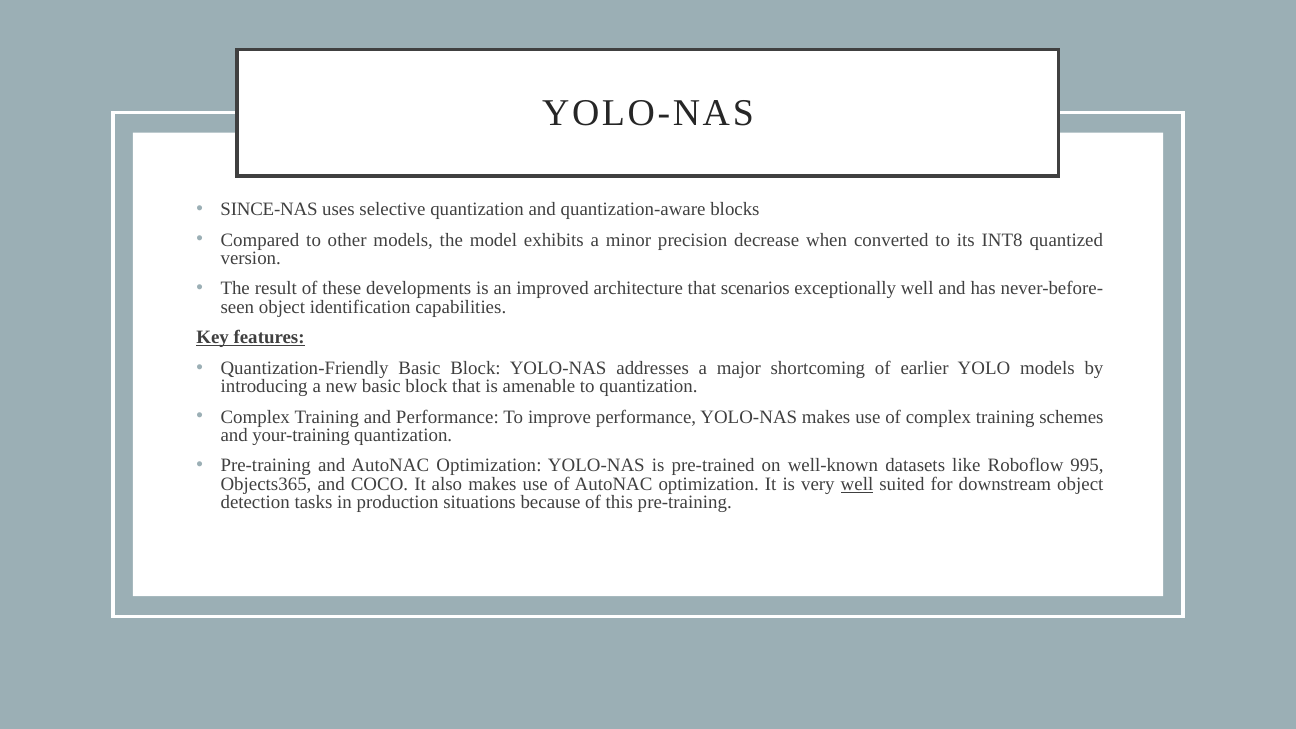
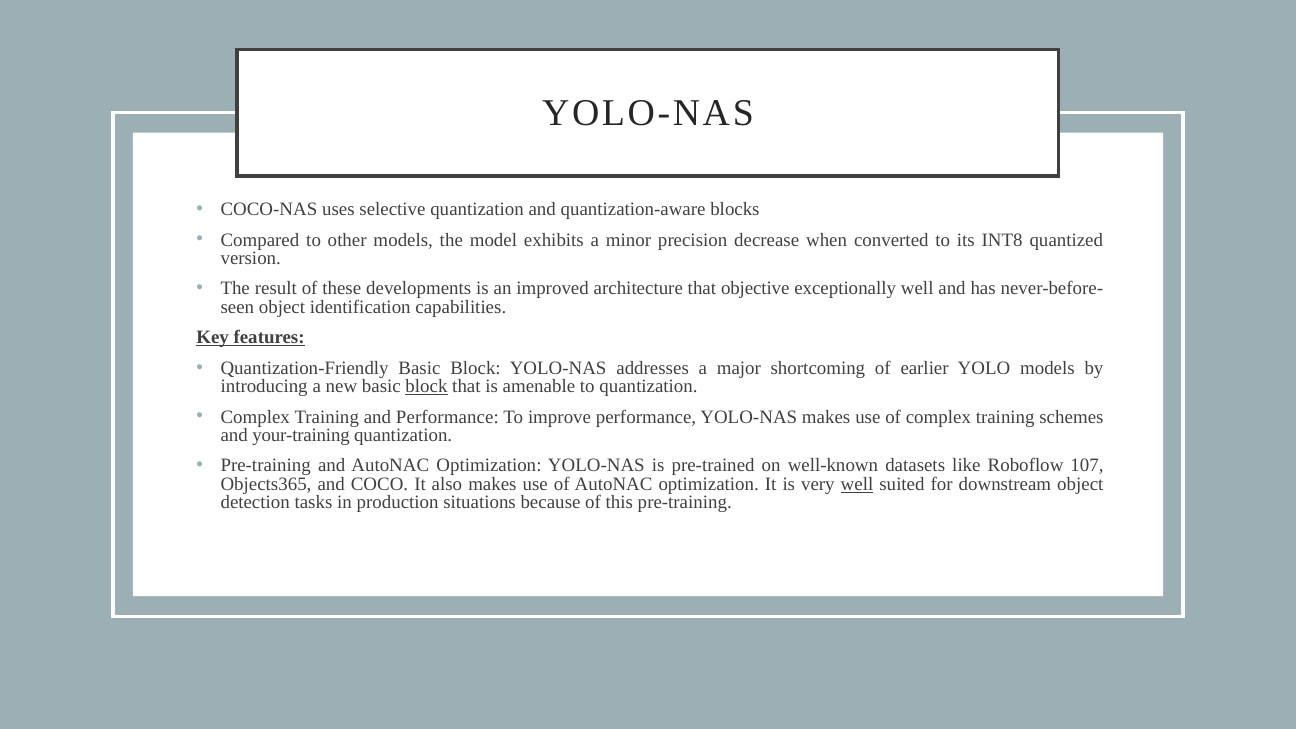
SINCE-NAS: SINCE-NAS -> COCO-NAS (269, 209)
scenarios: scenarios -> objective (755, 289)
block underline: none -> present (427, 386)
995: 995 -> 107 (1087, 466)
